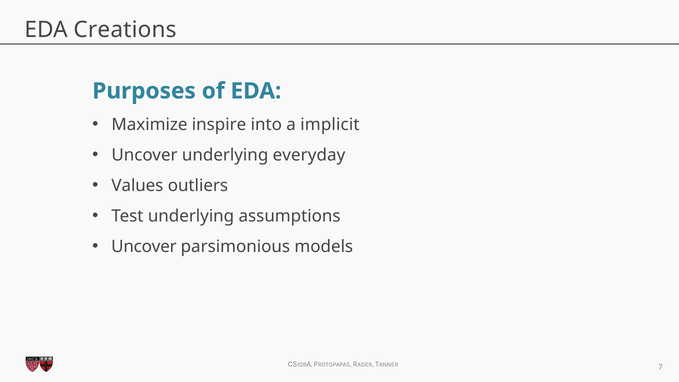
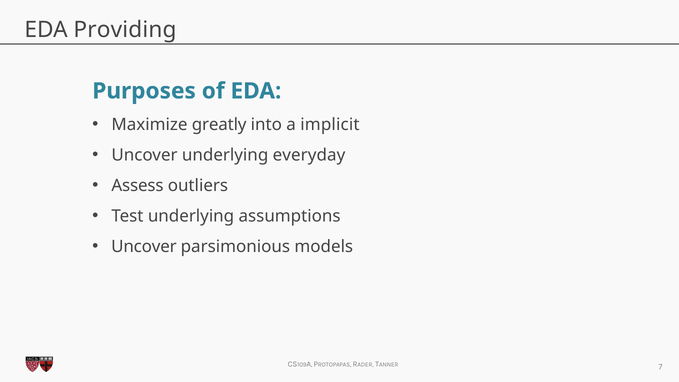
Creations: Creations -> Providing (125, 30)
inspire: inspire -> greatly (219, 125)
Values: Values -> Assess (137, 186)
